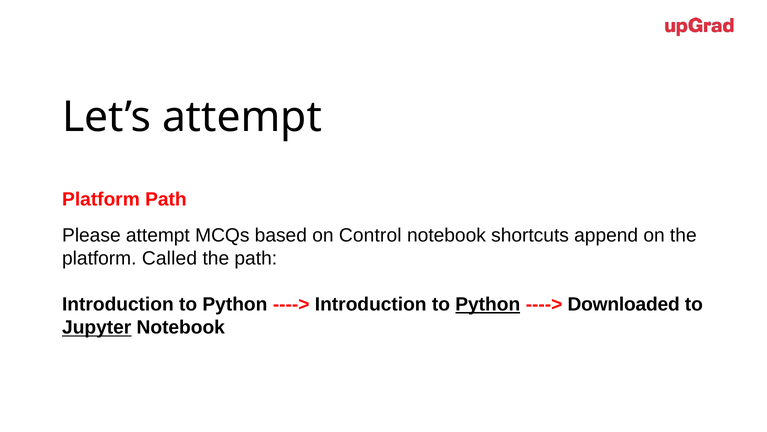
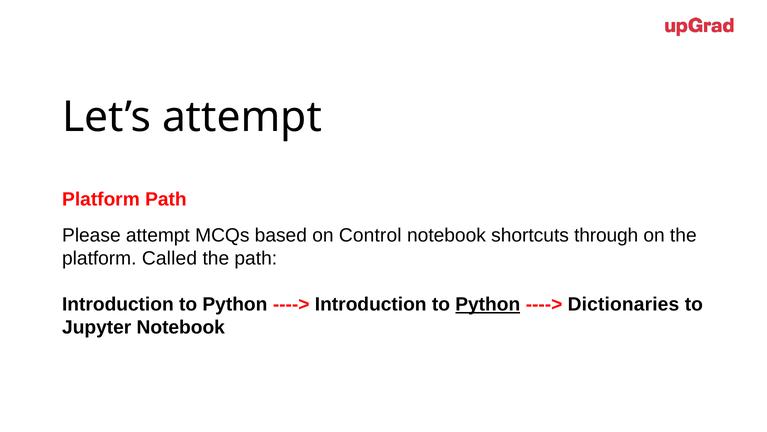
append: append -> through (606, 235)
Downloaded: Downloaded -> Dictionaries (623, 304)
Jupyter underline: present -> none (97, 327)
